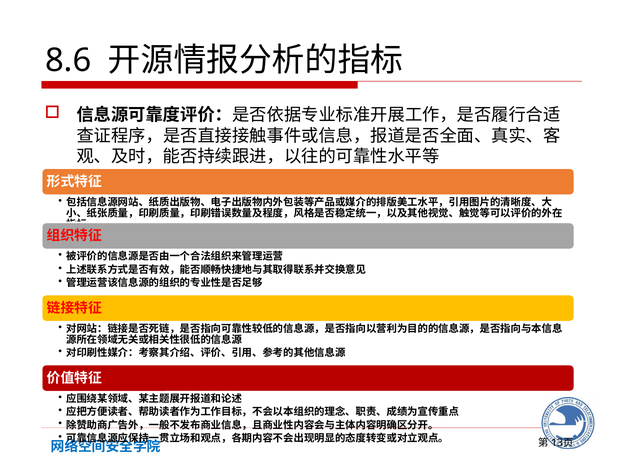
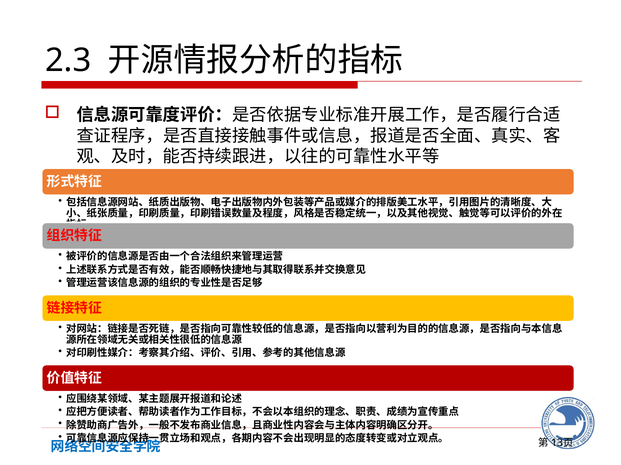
8.6: 8.6 -> 2.3 (68, 61)
